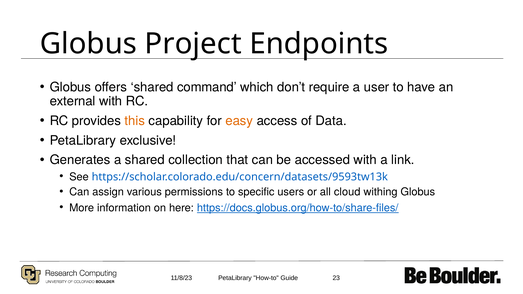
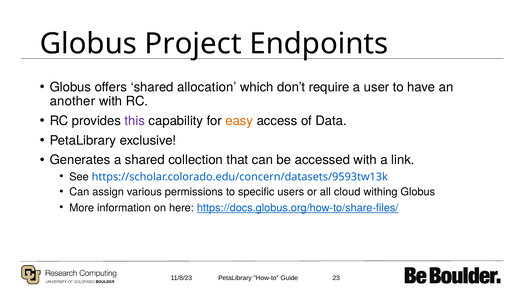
command: command -> allocation (207, 87)
external: external -> another (72, 101)
this colour: orange -> purple (135, 121)
